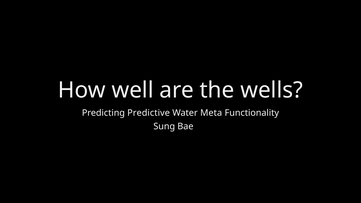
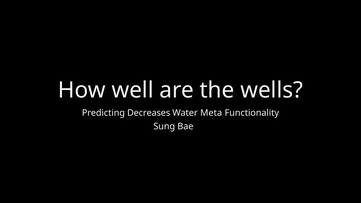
Predictive: Predictive -> Decreases (149, 113)
